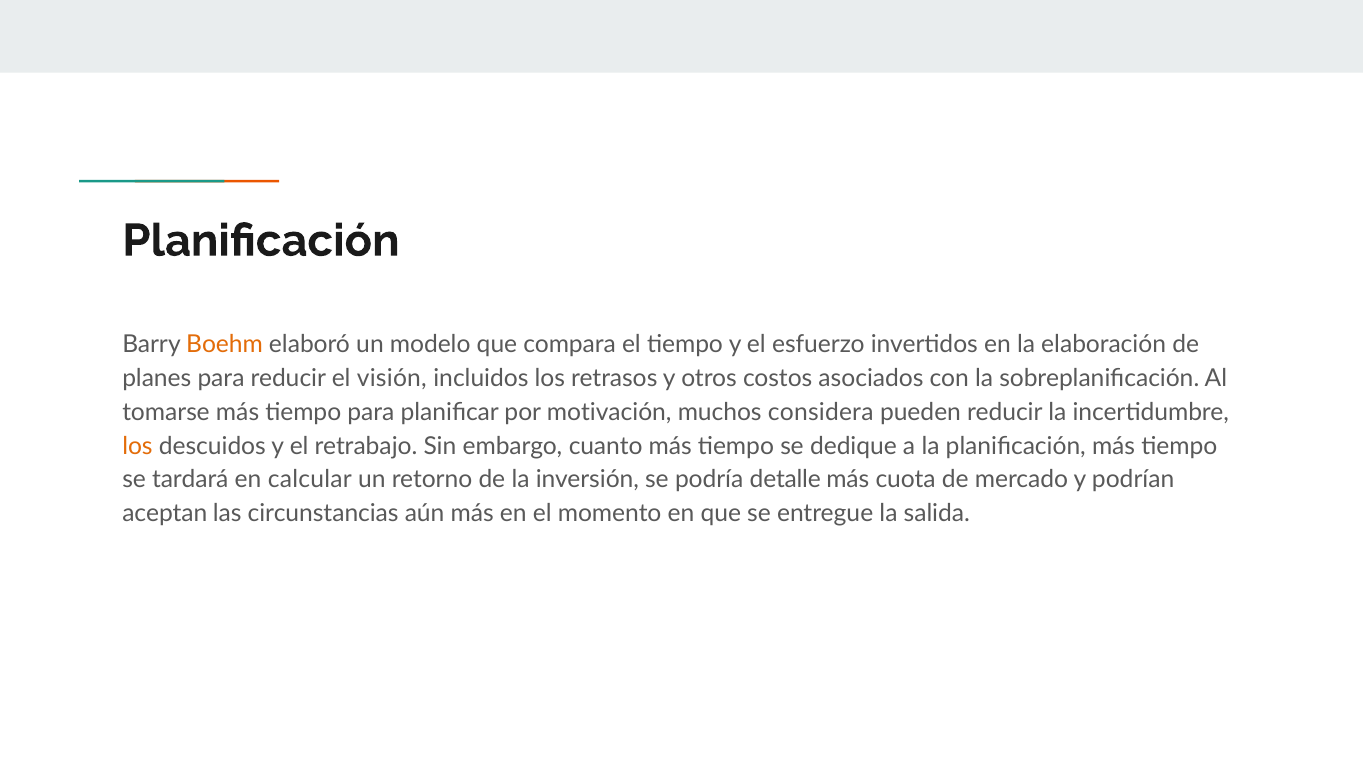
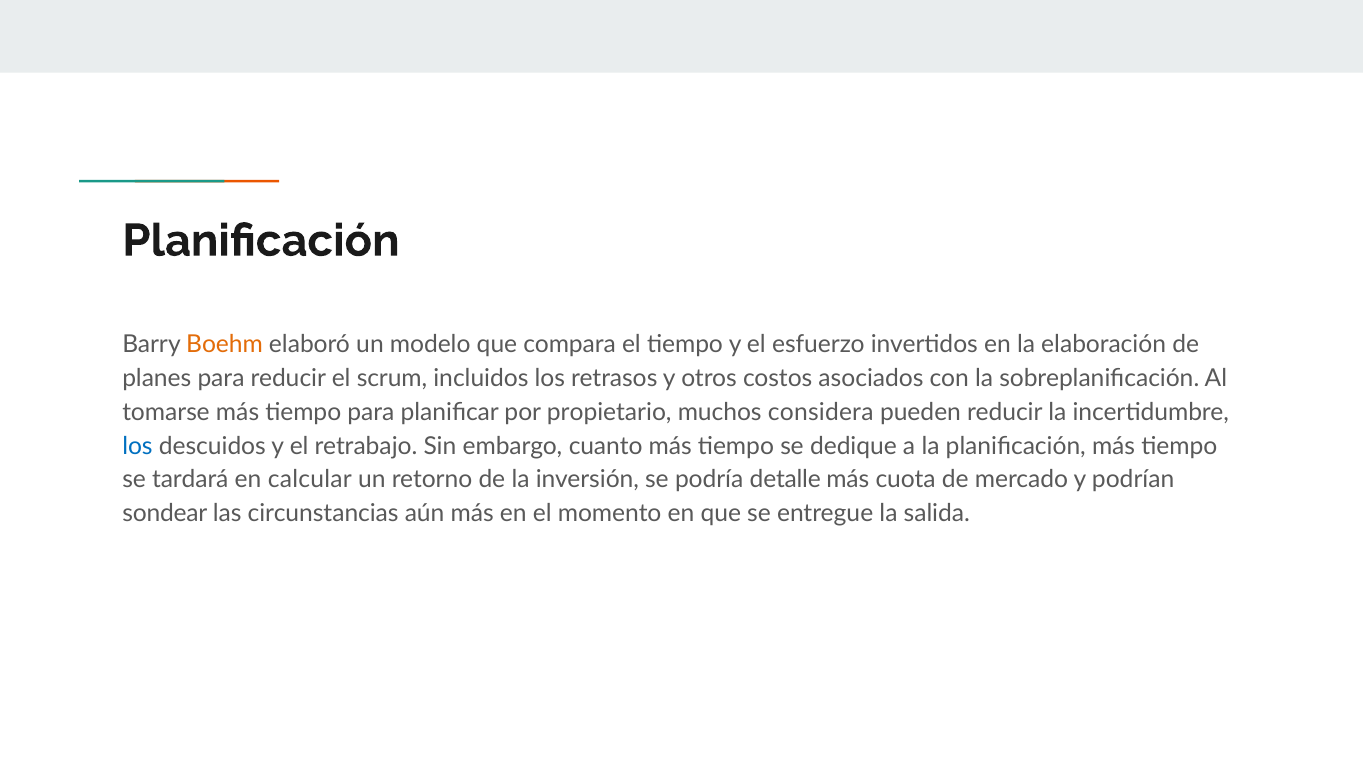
visión: visión -> scrum (392, 378)
motivación: motivación -> propietario (609, 412)
los colour: orange -> blue (137, 446)
aceptan: aceptan -> sondear (165, 513)
